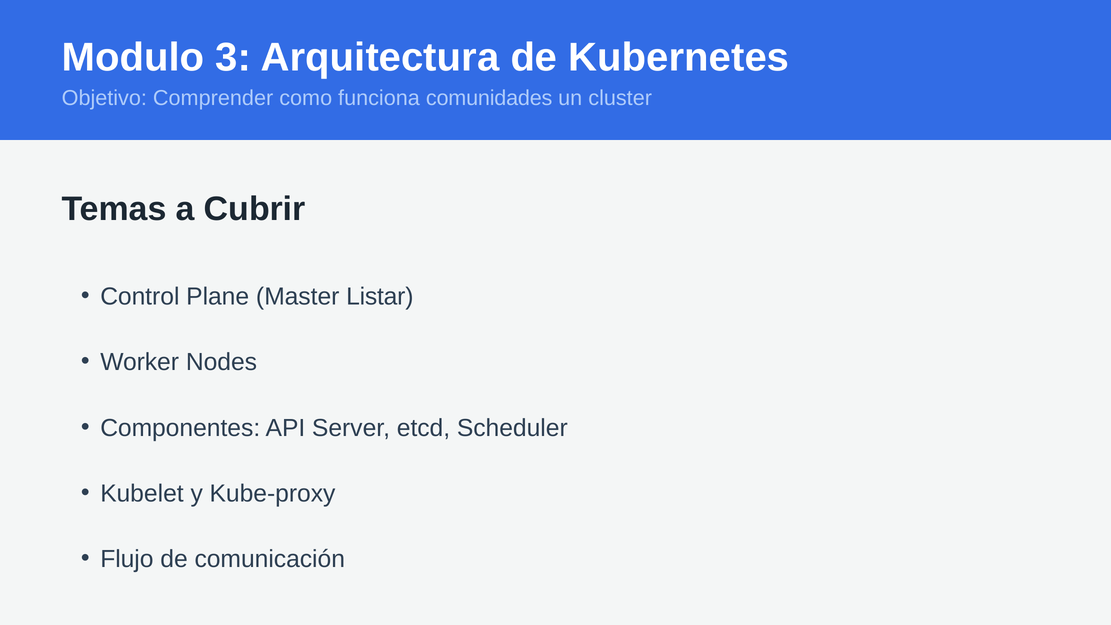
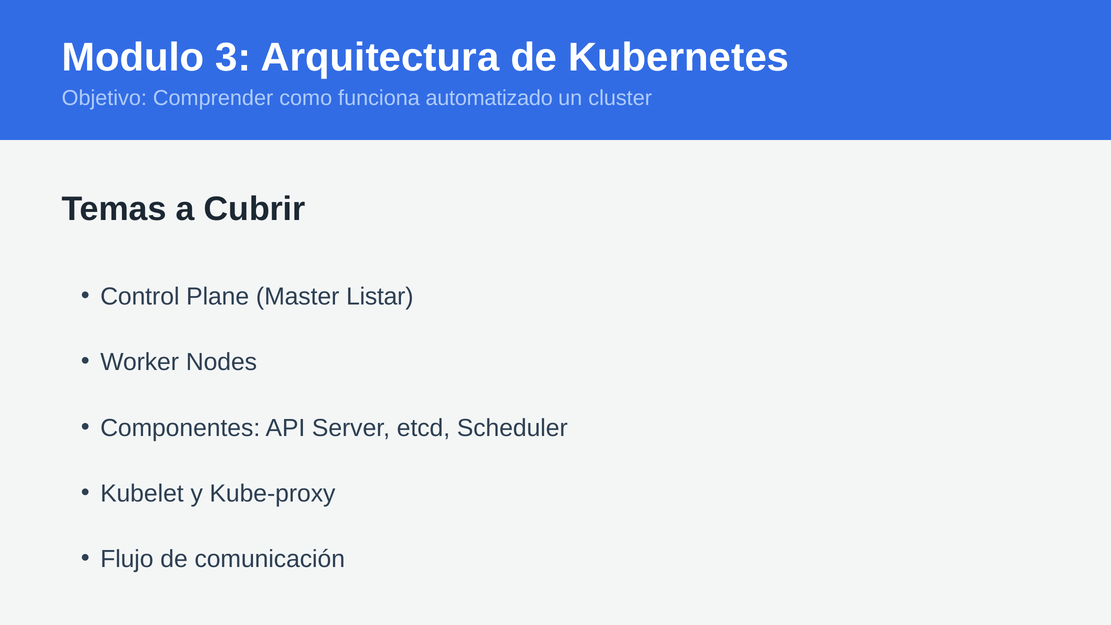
comunidades: comunidades -> automatizado (489, 98)
